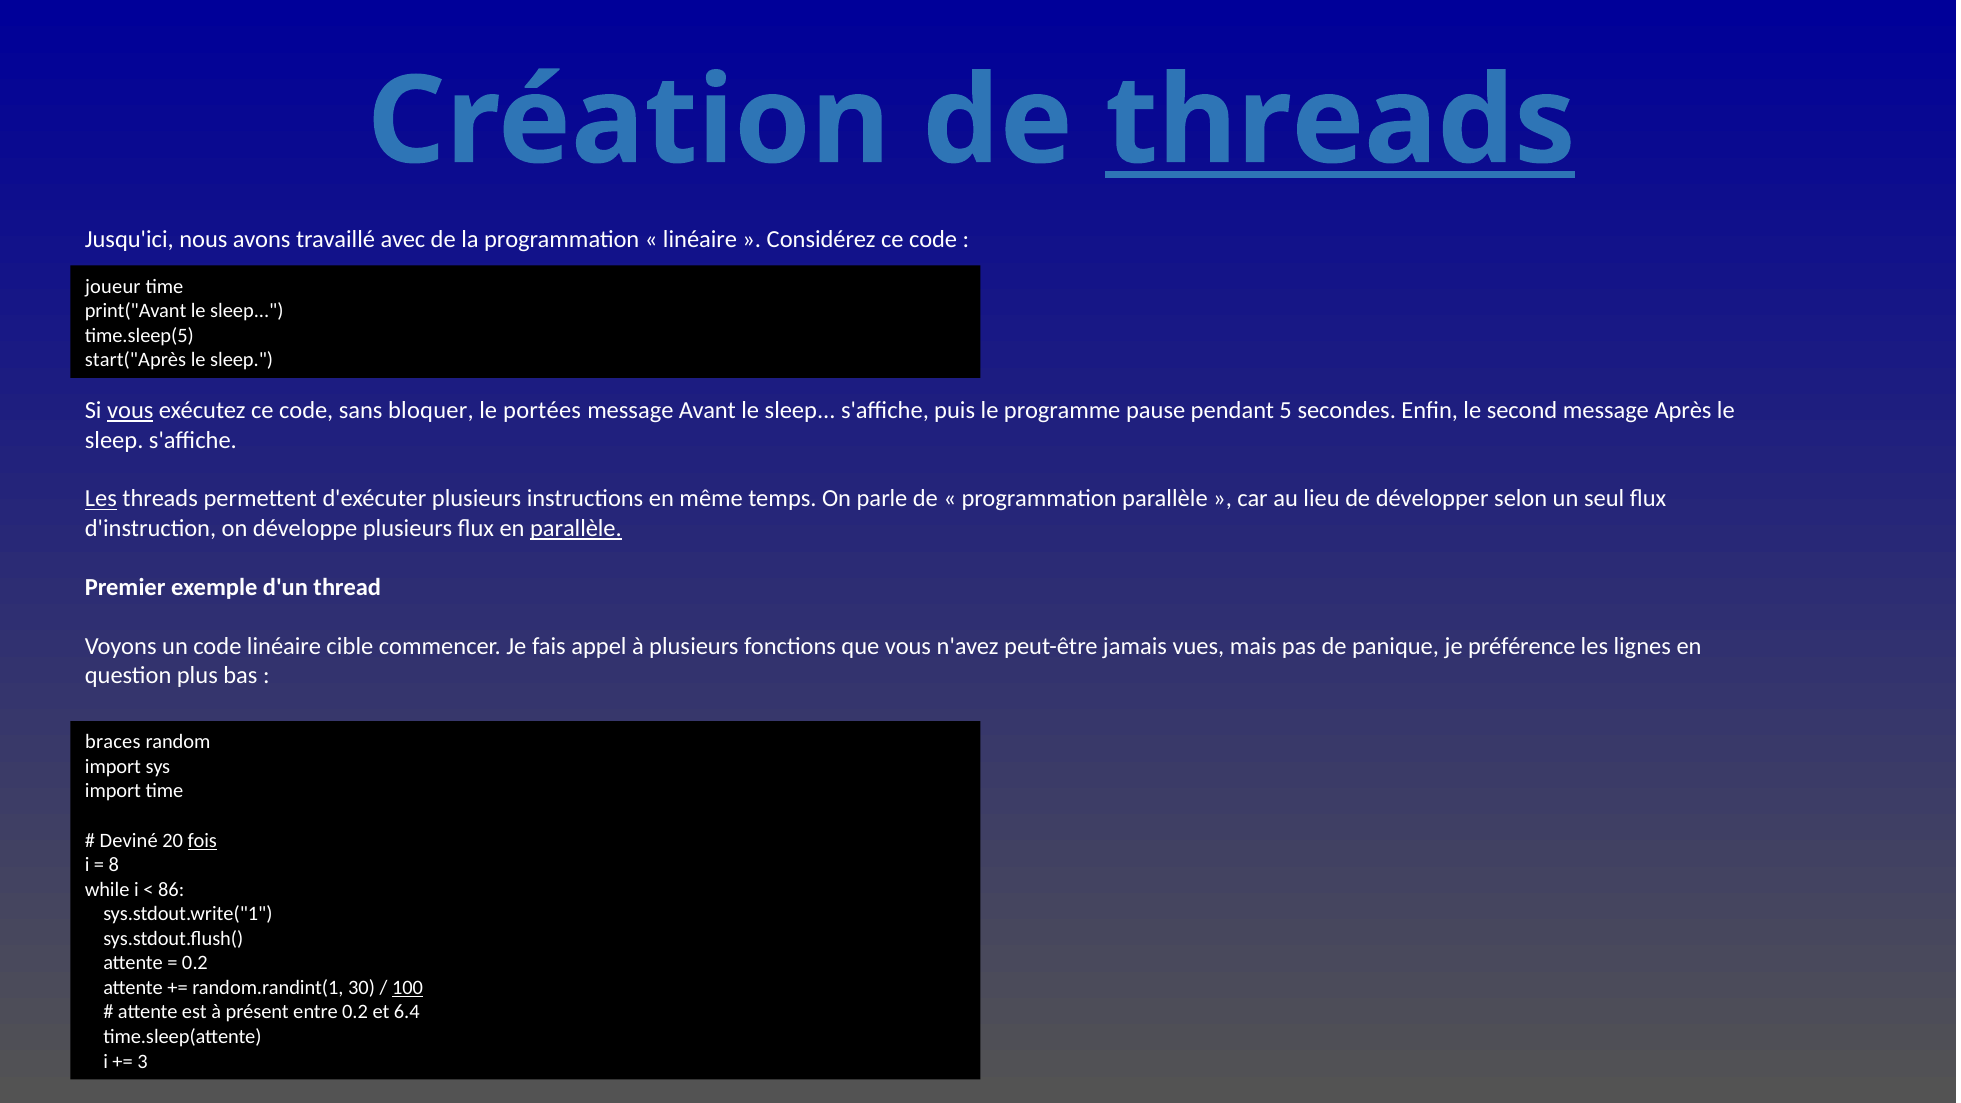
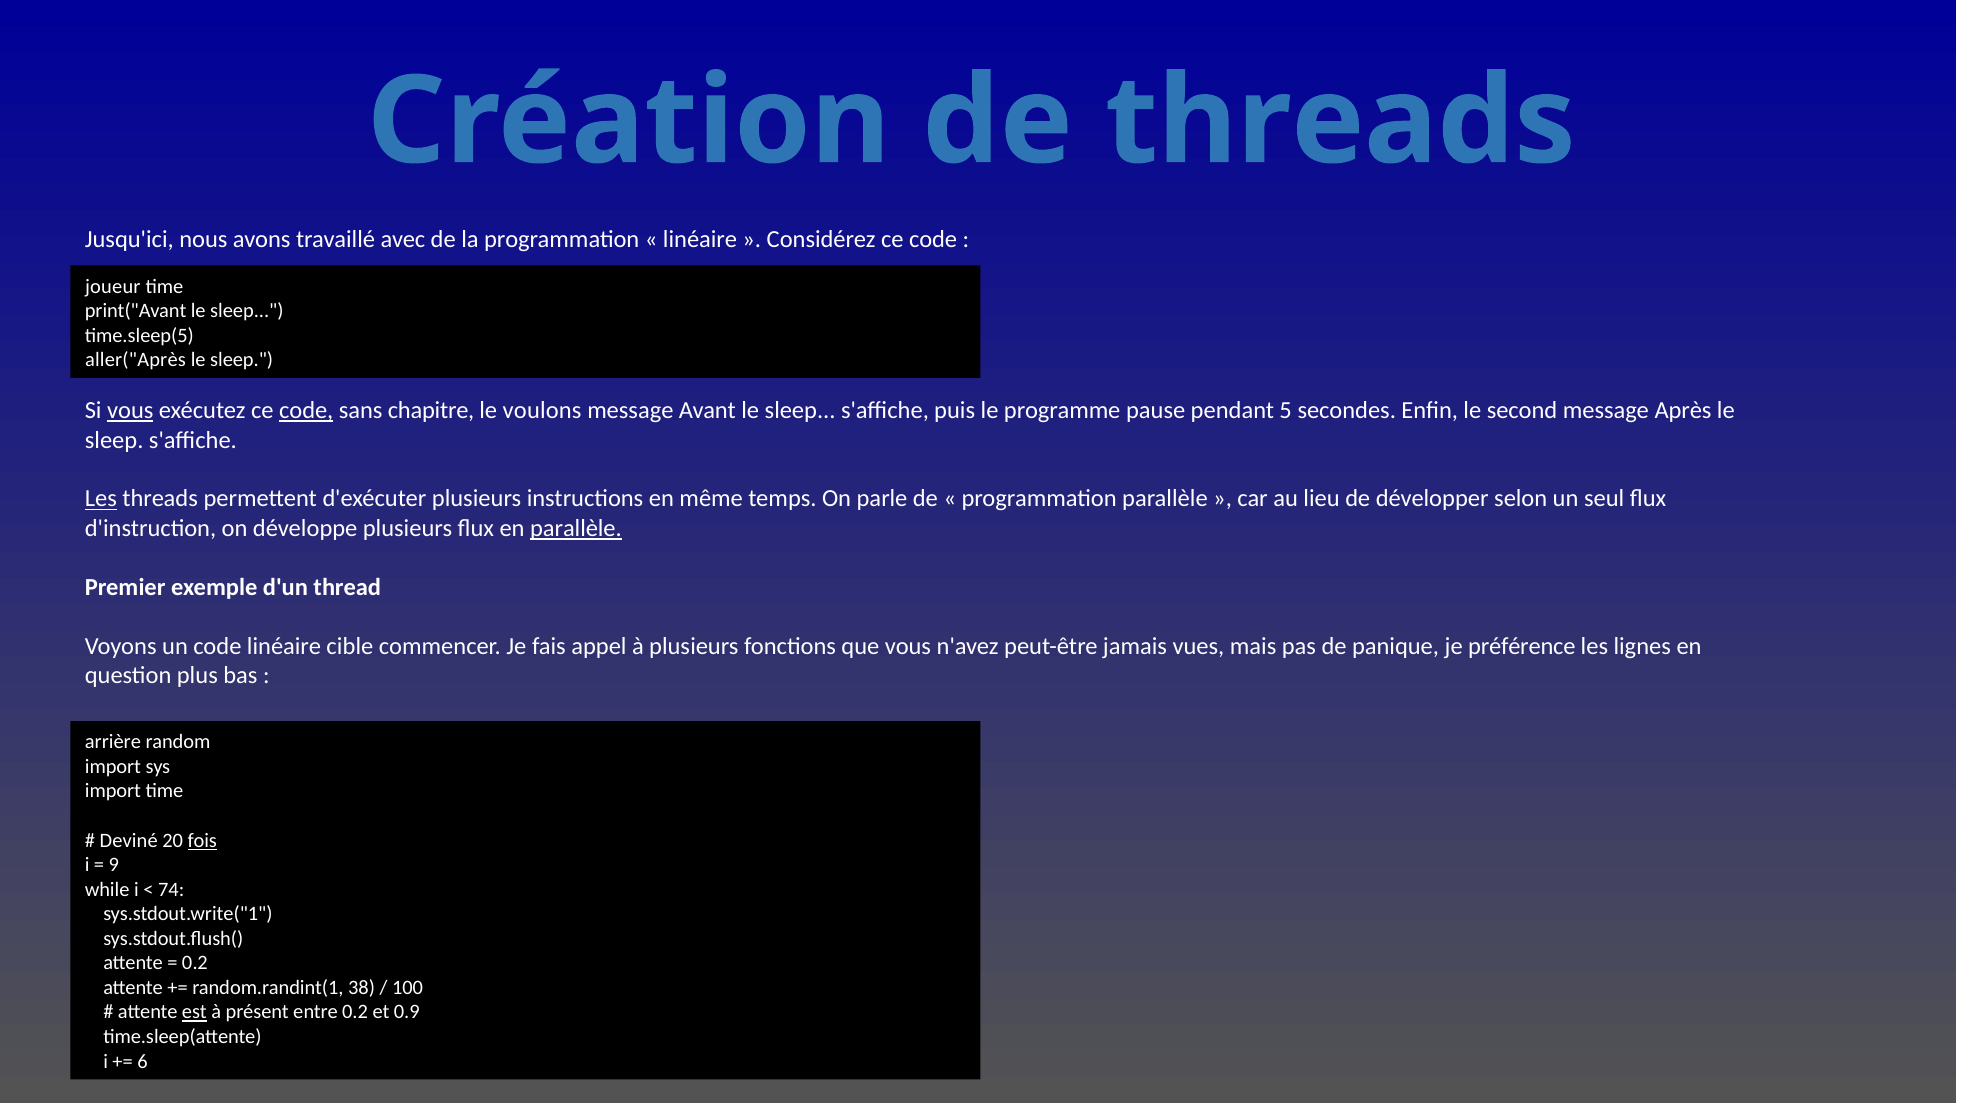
threads underline: present -> none (1340, 122)
start("Après: start("Après -> aller("Après (135, 360)
code underline: none -> present (306, 411)
bloquer: bloquer -> chapitre (431, 411)
portées: portées -> voulons (542, 411)
braces: braces -> arrière (113, 742)
8: 8 -> 9 (114, 865)
86: 86 -> 74 (171, 889)
30: 30 -> 38 (362, 988)
100 underline: present -> none (408, 988)
est underline: none -> present (194, 1012)
6.4: 6.4 -> 0.9 (407, 1012)
3: 3 -> 6 (143, 1061)
